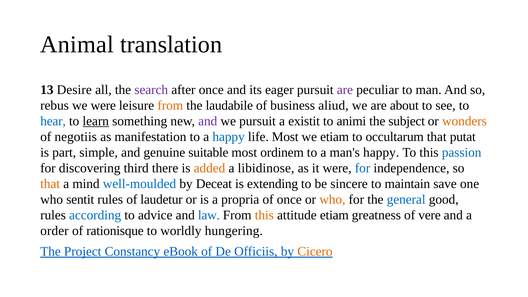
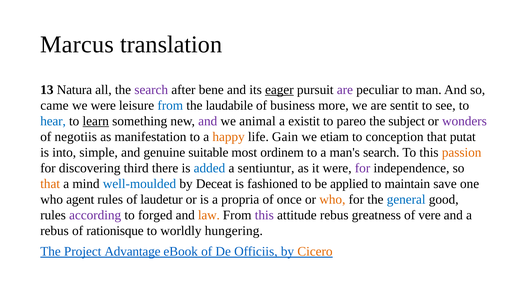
Animal: Animal -> Marcus (77, 44)
Desire: Desire -> Natura (74, 90)
after once: once -> bene (211, 90)
eager underline: none -> present (279, 90)
rebus: rebus -> came (54, 105)
from colour: orange -> blue (170, 105)
aliud: aliud -> more (333, 105)
about: about -> sentit (404, 105)
we pursuit: pursuit -> animal (257, 121)
animi: animi -> pareo (351, 121)
wonders colour: orange -> purple (464, 121)
happy colour: blue -> orange (229, 137)
life Most: Most -> Gain (285, 137)
occultarum: occultarum -> conception (395, 137)
part: part -> into (64, 152)
man's happy: happy -> search (381, 152)
passion colour: blue -> orange (462, 152)
added colour: orange -> blue (209, 168)
libidinose: libidinose -> sentiuntur (266, 168)
for colour: blue -> purple (363, 168)
extending: extending -> fashioned (273, 184)
sincere: sincere -> applied (349, 184)
sentit: sentit -> agent (80, 199)
according colour: blue -> purple (95, 215)
advice: advice -> forged (155, 215)
law colour: blue -> orange (209, 215)
this colour: orange -> purple (264, 215)
attitude etiam: etiam -> rebus (334, 215)
order: order -> rebus (55, 231)
Constancy: Constancy -> Advantage (132, 251)
